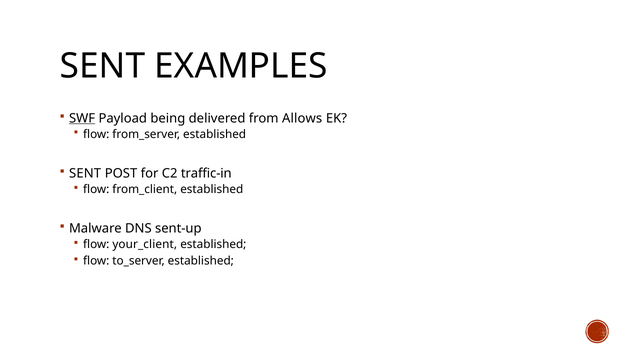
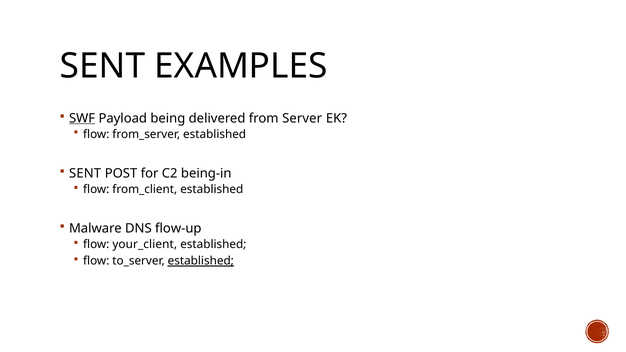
Allows: Allows -> Server (302, 118)
traffic-in: traffic-in -> being-in (206, 173)
sent-up: sent-up -> flow-up (178, 228)
established underline: none -> present (201, 261)
